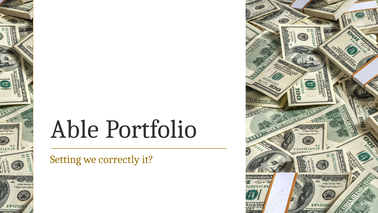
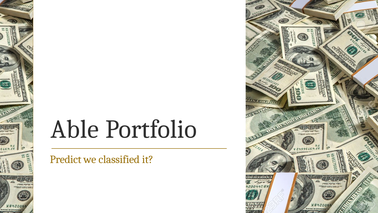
Setting: Setting -> Predict (66, 159)
correctly: correctly -> classified (119, 159)
